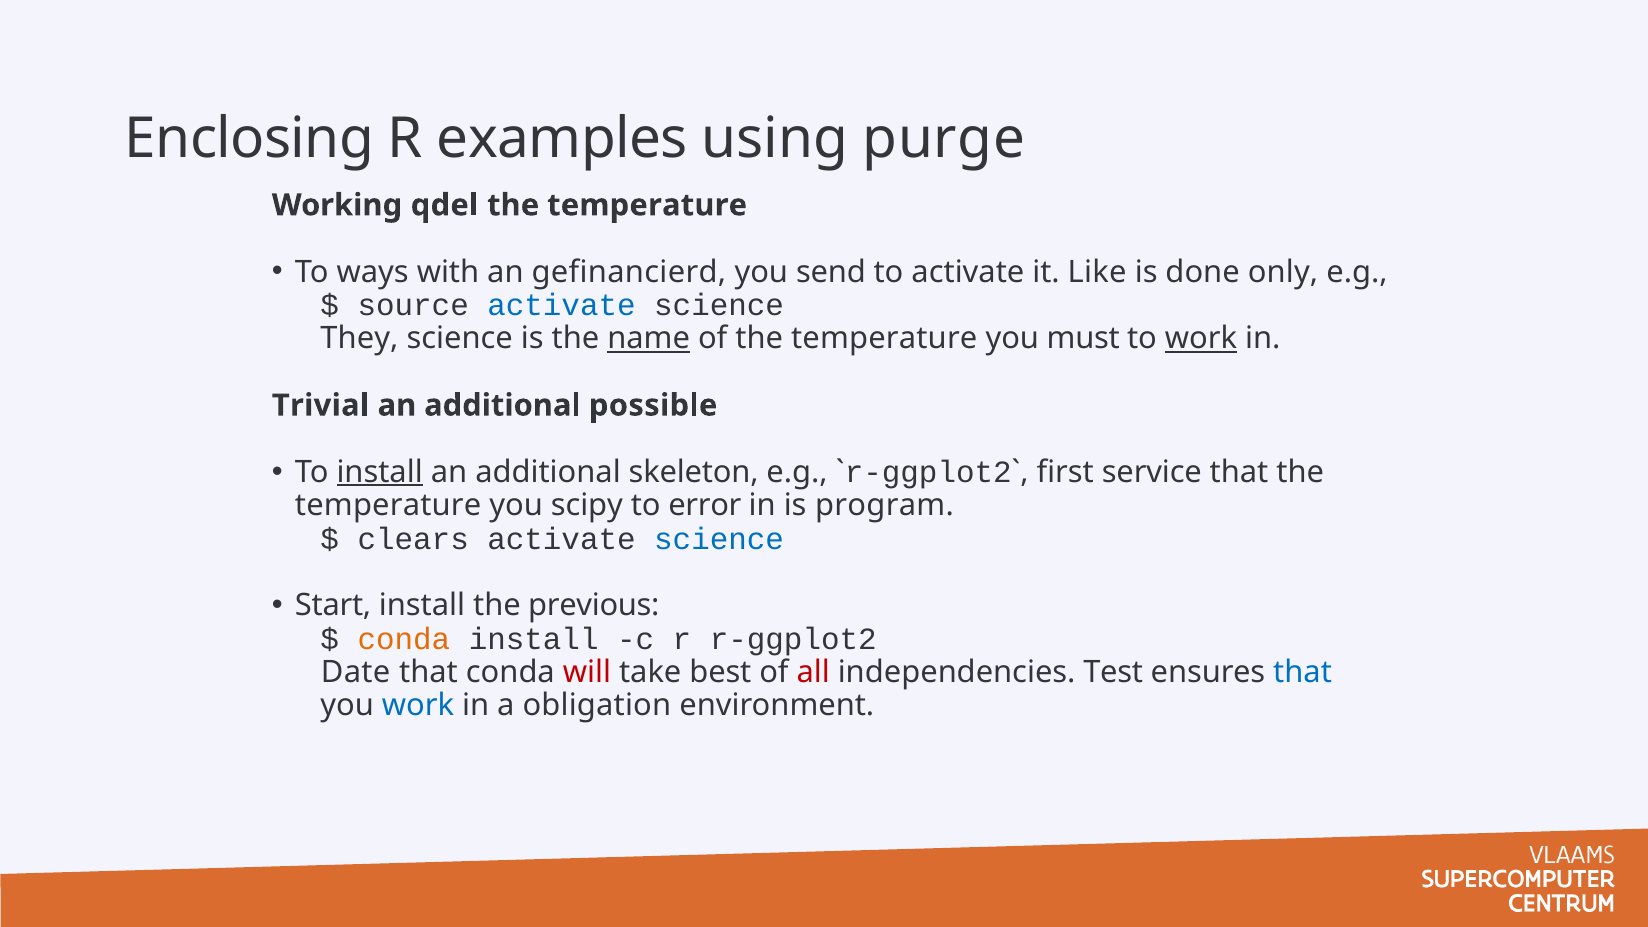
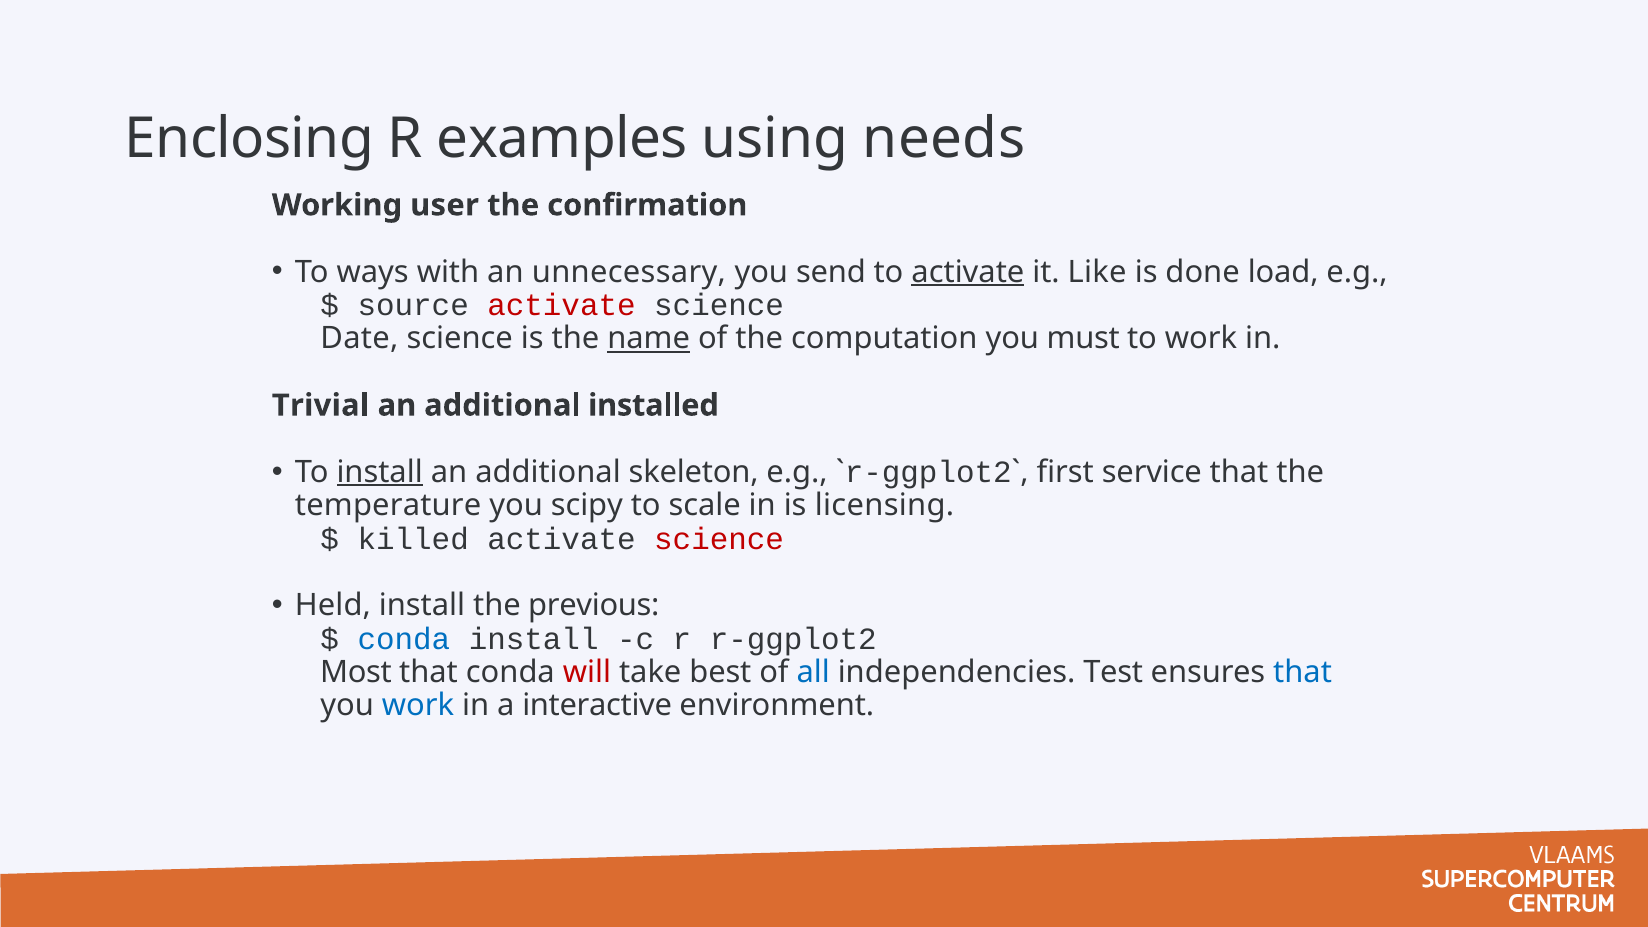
purge: purge -> needs (944, 139)
qdel: qdel -> user (445, 205)
temperature: temperature -> confirmation (647, 205)
gefinancierd: gefinancierd -> unnecessary (629, 272)
activate underline: none -> present (968, 272)
only: only -> load (1283, 272)
activate colour: blue -> red (561, 305)
They: They -> Date (359, 339)
of the temperature: temperature -> computation (884, 339)
work underline: present -> none (1201, 339)
possible: possible -> installed (653, 405)
error: error -> scale (705, 505)
program: program -> licensing (885, 505)
clears: clears -> killed (413, 539)
science colour: blue -> red (719, 539)
Start: Start -> Held (333, 606)
conda colour: orange -> blue (404, 639)
Date: Date -> Most (356, 672)
all colour: red -> blue (813, 672)
obligation: obligation -> interactive (597, 706)
